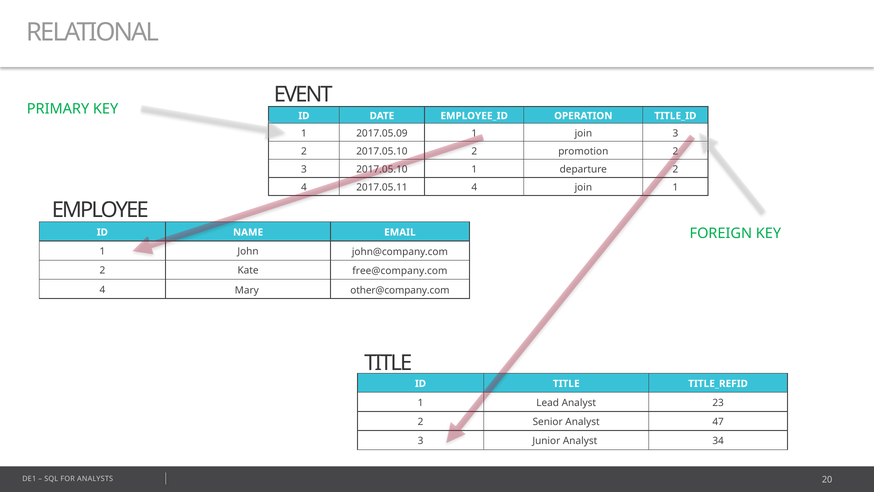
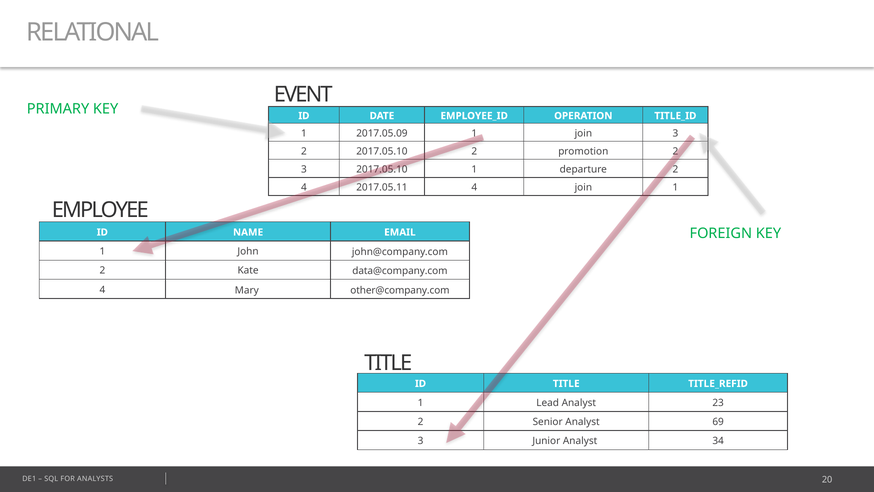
free@company.com: free@company.com -> data@company.com (400, 271)
47: 47 -> 69 (718, 422)
